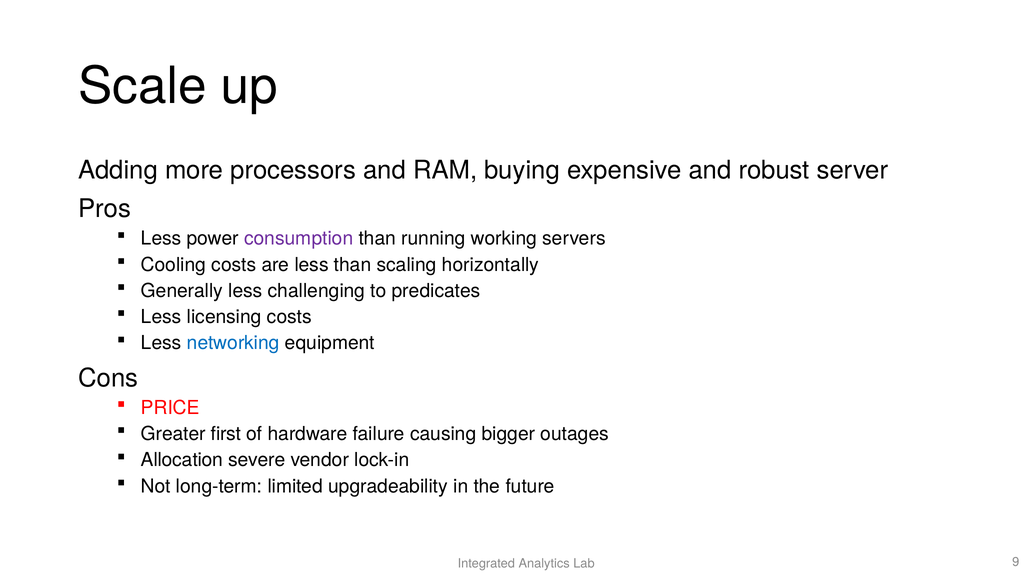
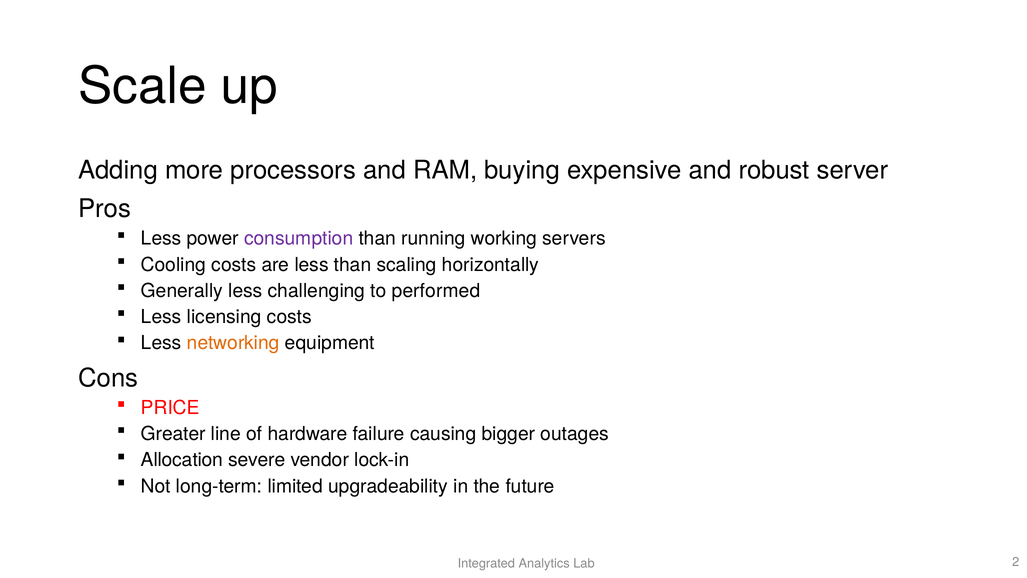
predicates: predicates -> performed (436, 291)
networking colour: blue -> orange (233, 343)
first: first -> line (226, 434)
9: 9 -> 2 (1016, 562)
